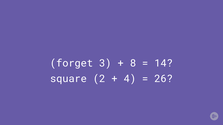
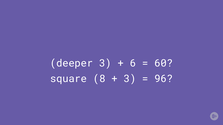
forget: forget -> deeper (72, 63)
8: 8 -> 6 (133, 63)
14: 14 -> 60 (164, 63)
2: 2 -> 8 (99, 79)
4: 4 -> 3 (130, 79)
26: 26 -> 96 (164, 79)
